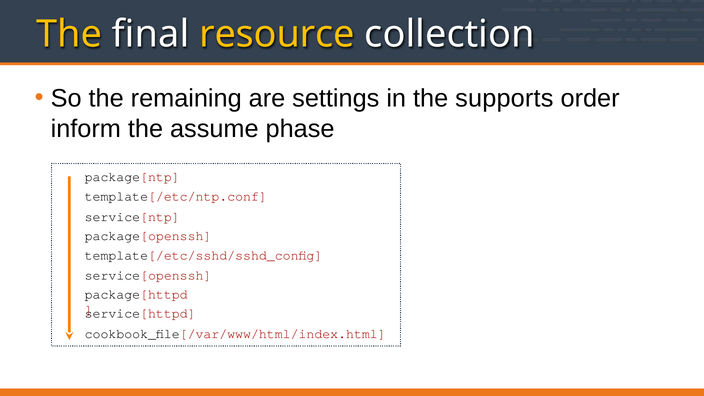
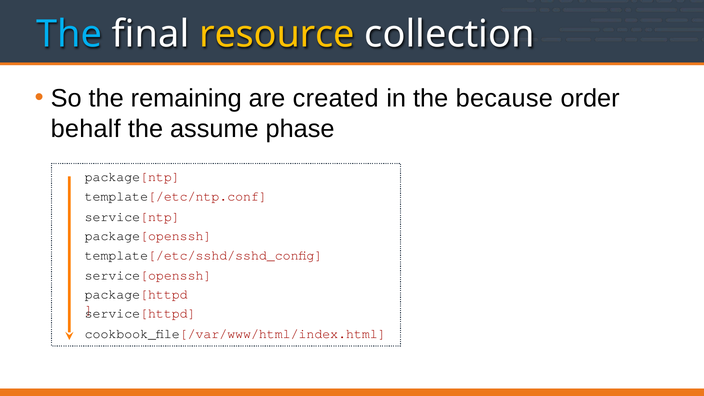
The colour: yellow -> light blue (69, 34)
settings: settings -> created (336, 98)
supports: supports -> because (504, 98)
inform: inform -> behalf (86, 129)
